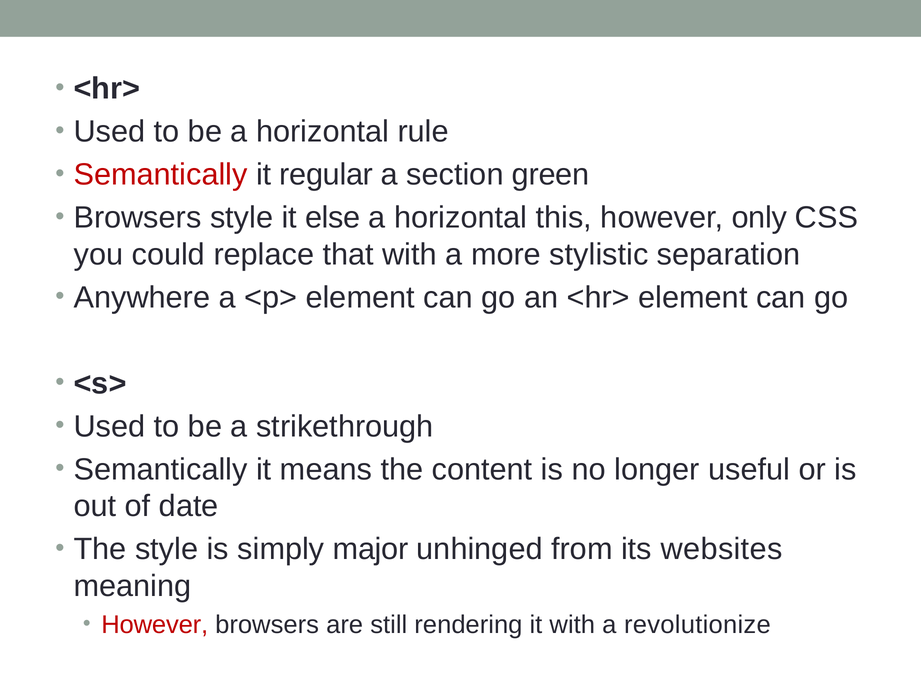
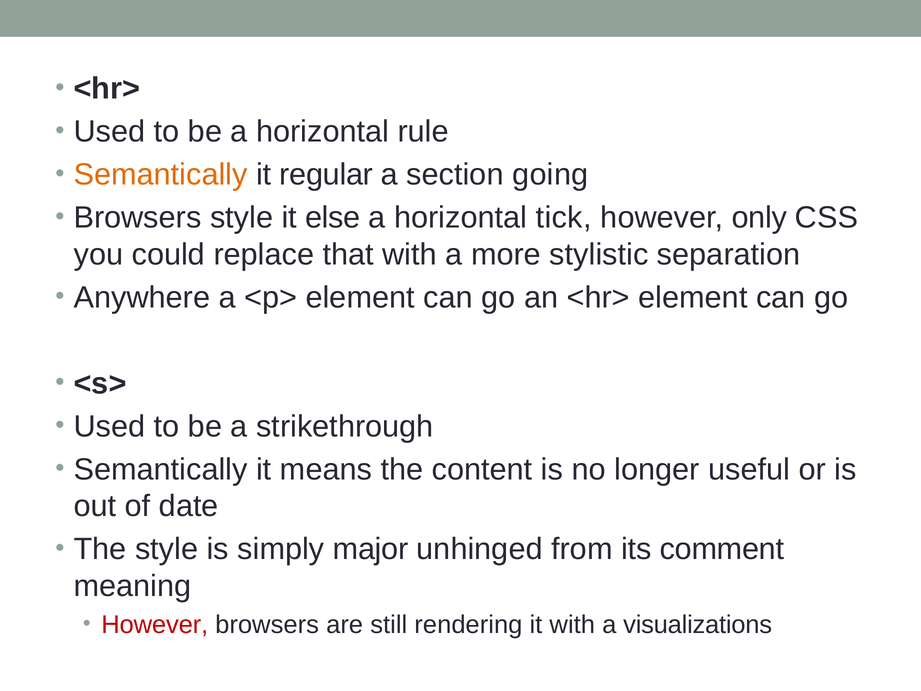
Semantically colour: red -> orange (161, 175)
green: green -> going (550, 175)
this: this -> tick (564, 218)
websites: websites -> comment (722, 549)
revolutionize: revolutionize -> visualizations (698, 625)
